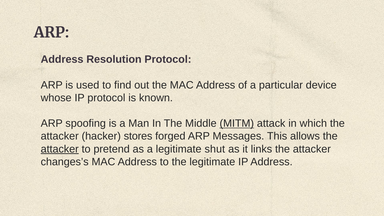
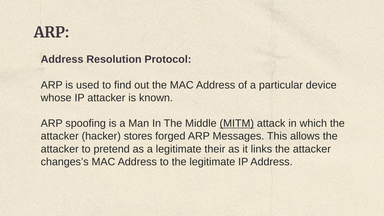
IP protocol: protocol -> attacker (106, 98)
attacker underline: present -> none (60, 149)
shut: shut -> their (215, 149)
